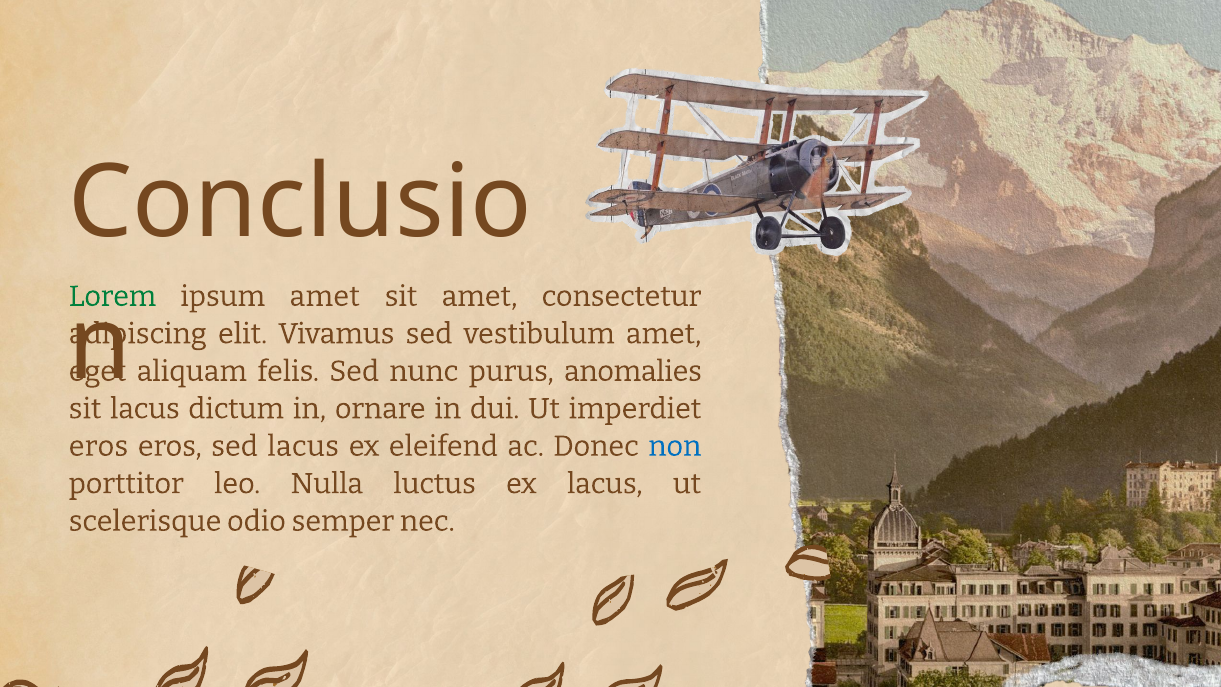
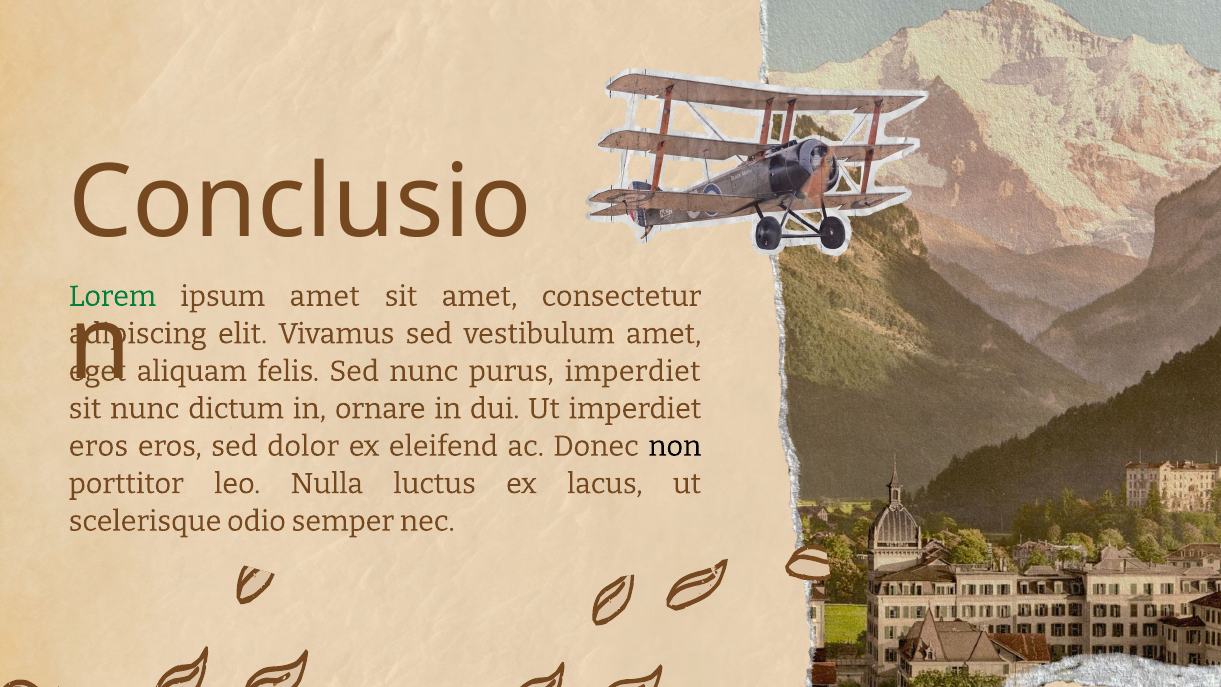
purus anomalies: anomalies -> imperdiet (633, 371)
lacus: lacus -> nunc (145, 409)
sed lacus: lacus -> dolor (303, 446)
non colour: blue -> black (675, 446)
